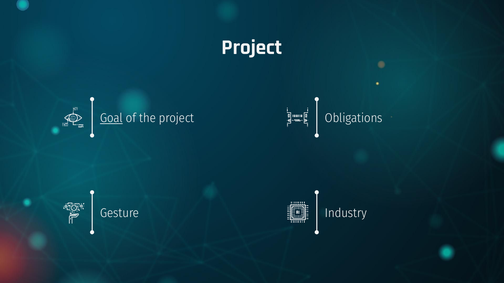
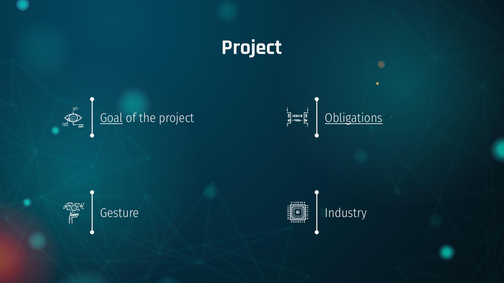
Obligations underline: none -> present (354, 118)
